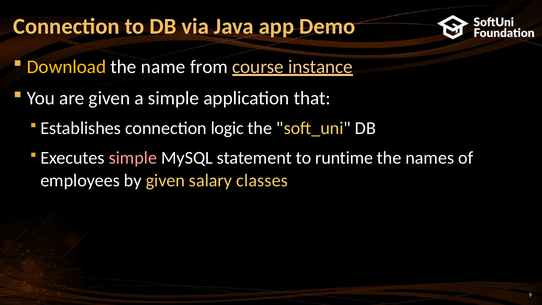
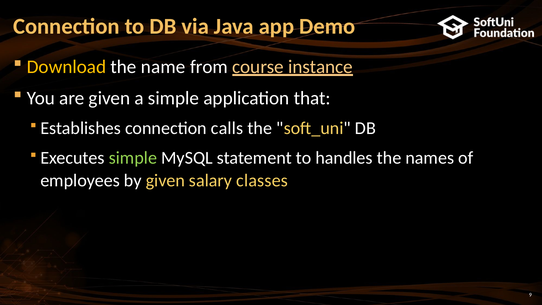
logic: logic -> calls (227, 128)
simple colour: pink -> light green (133, 158)
runtime: runtime -> handles (344, 158)
